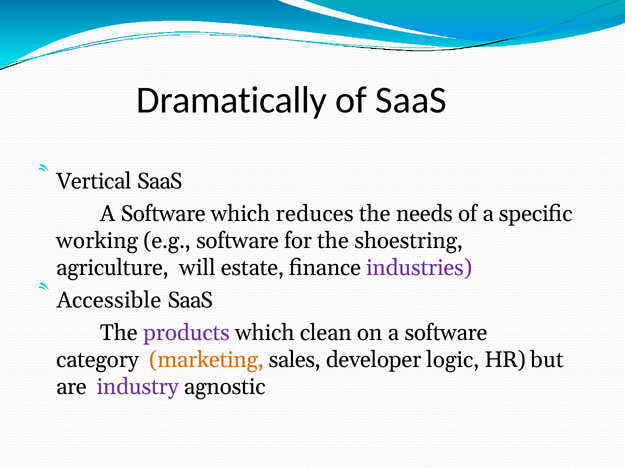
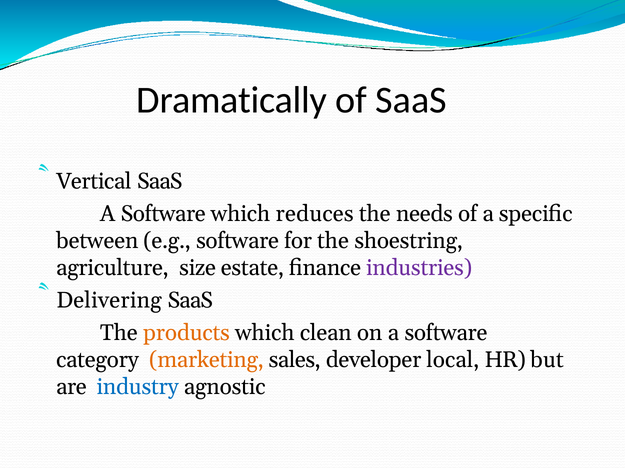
working: working -> between (97, 241)
will: will -> size (198, 268)
Accessible: Accessible -> Delivering (109, 301)
products colour: purple -> orange (187, 333)
logic: logic -> local (453, 360)
industry colour: purple -> blue (138, 387)
